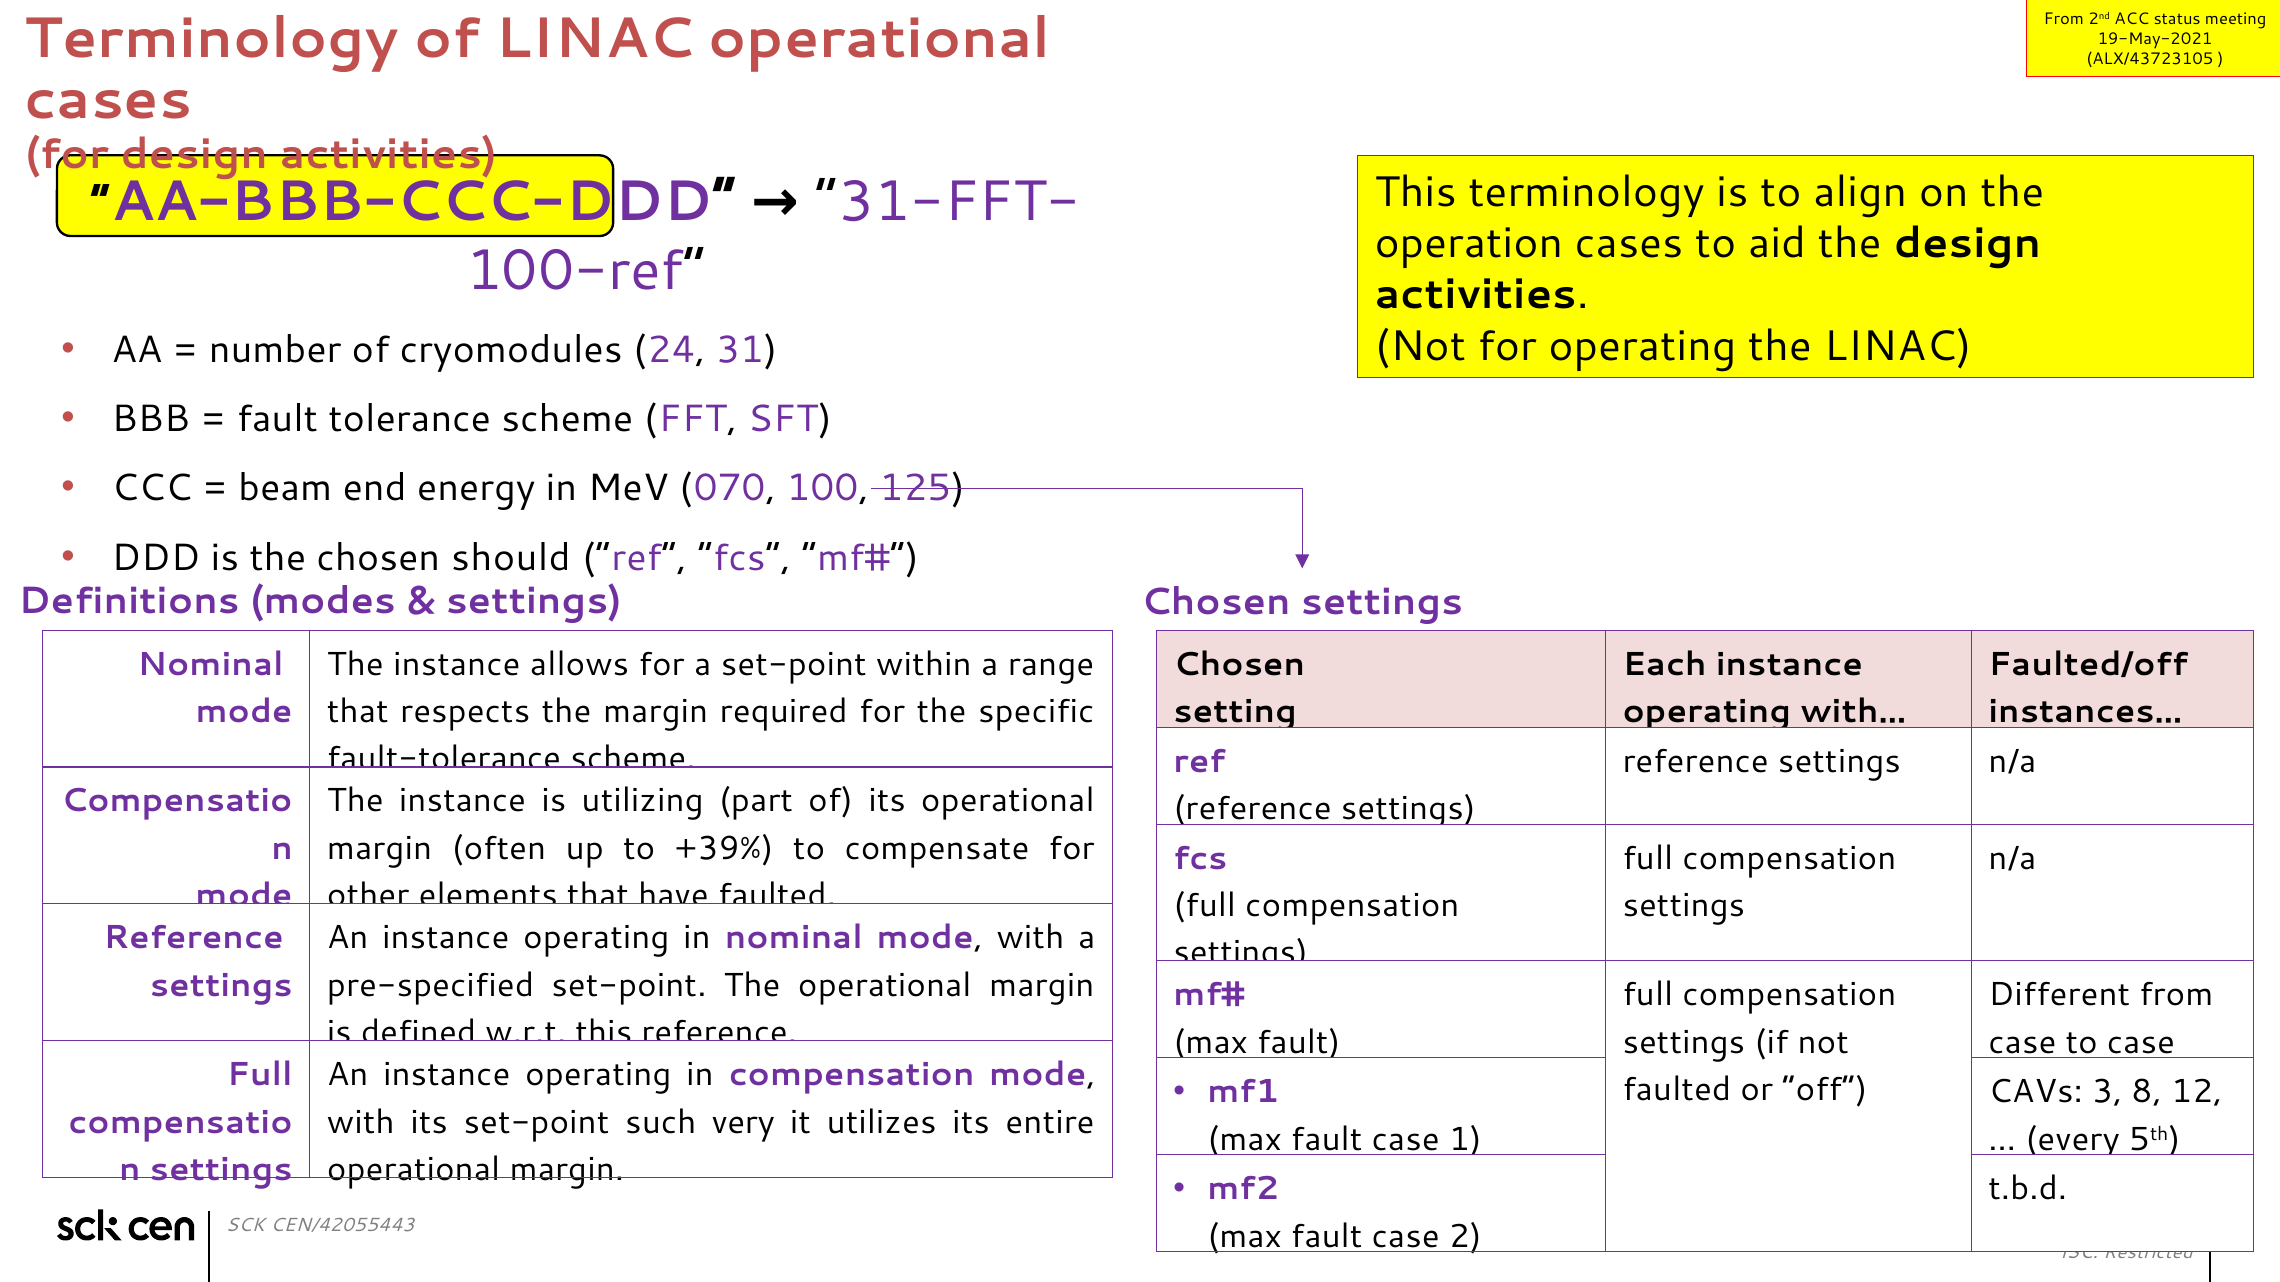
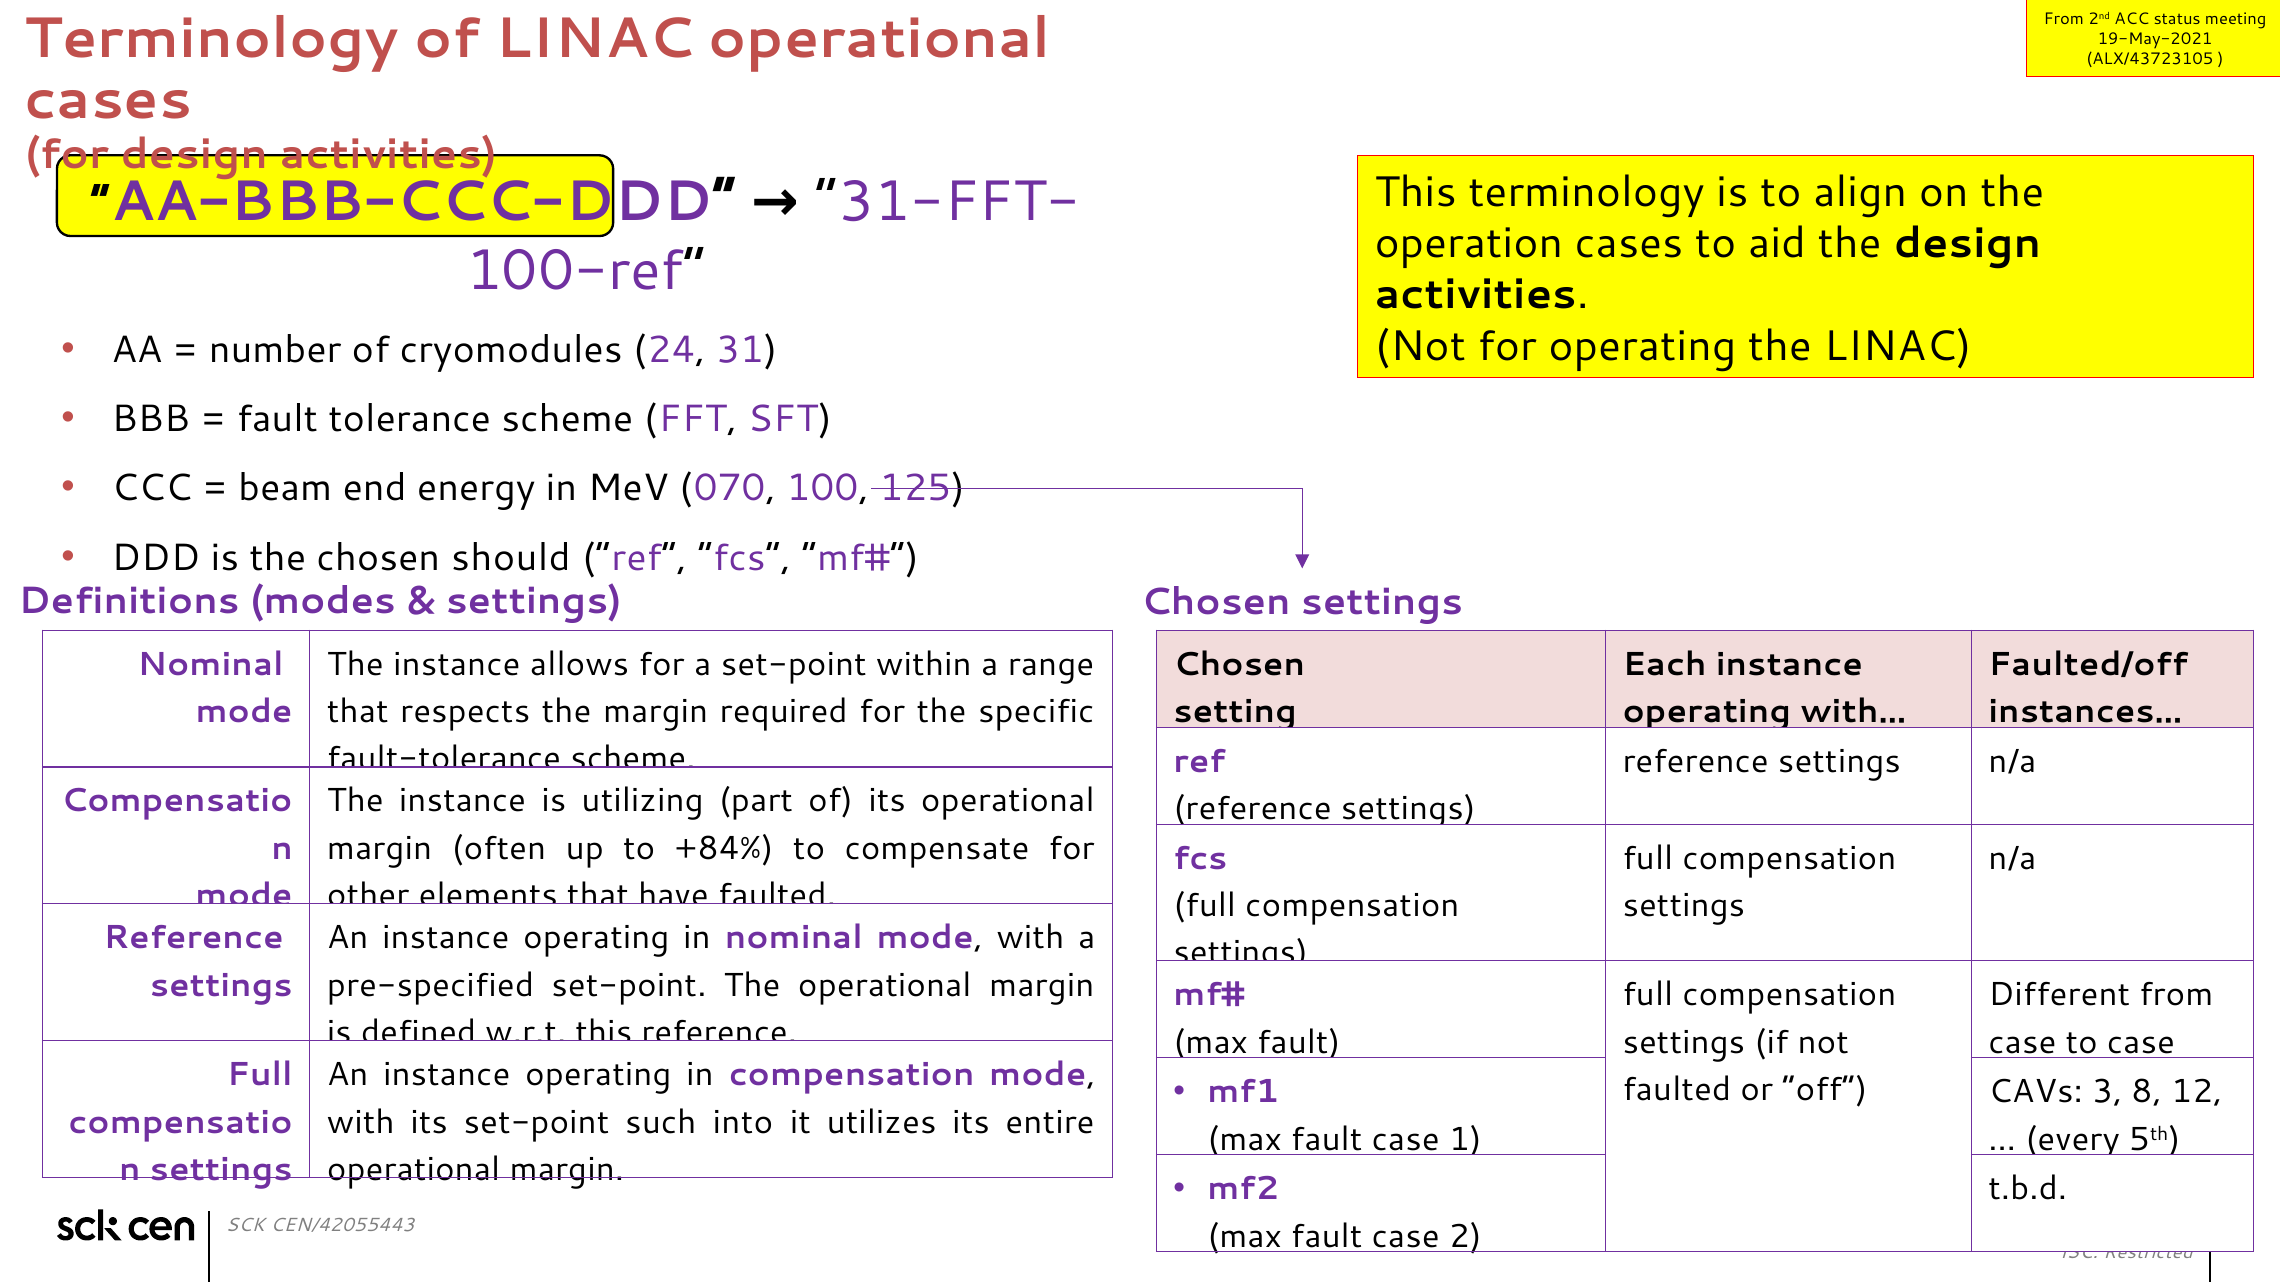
+39%: +39% -> +84% (724, 849)
very: very -> into (743, 1123)
